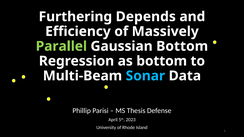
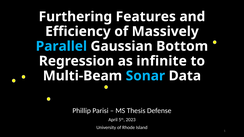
Depends: Depends -> Features (146, 17)
Parallel colour: light green -> light blue (61, 46)
as bottom: bottom -> infinite (162, 61)
